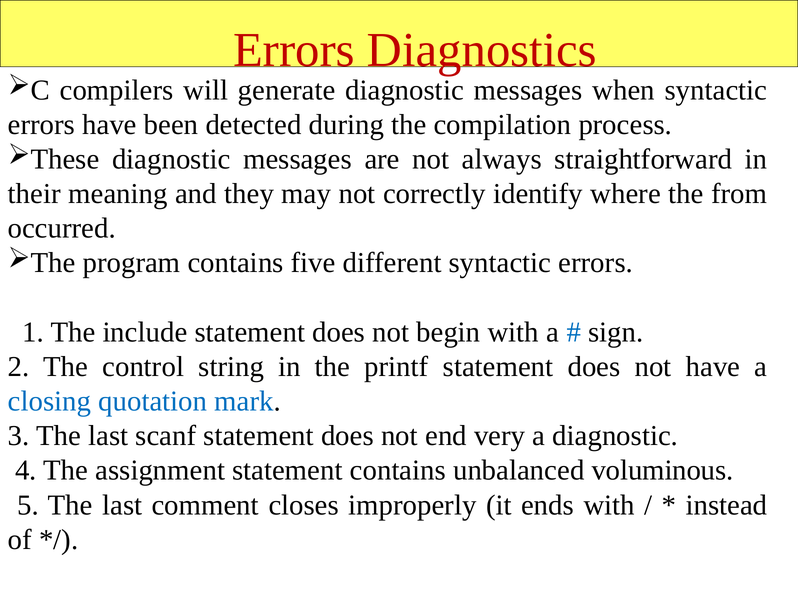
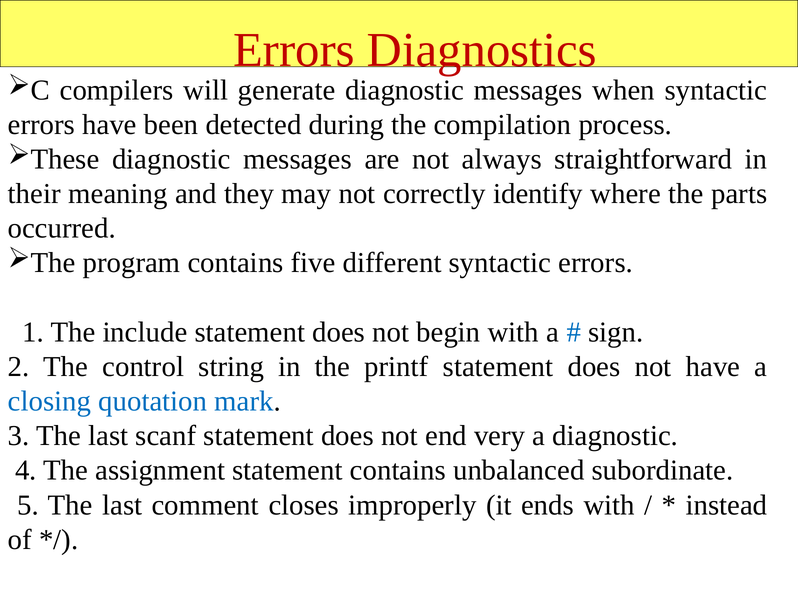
from: from -> parts (739, 194)
voluminous: voluminous -> subordinate (662, 470)
